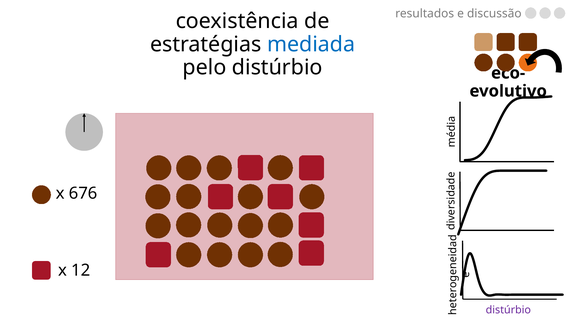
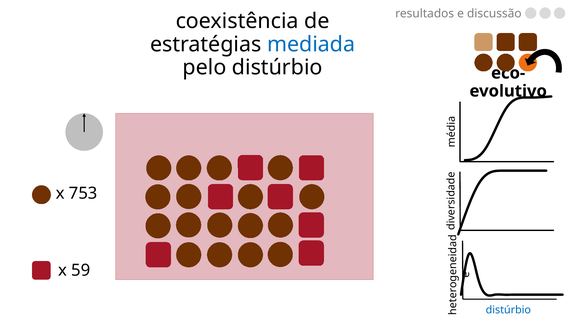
676: 676 -> 753 (83, 193)
12: 12 -> 59 (81, 270)
distúrbio colour: purple -> blue (508, 310)
